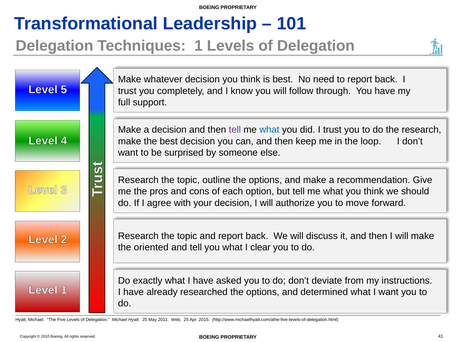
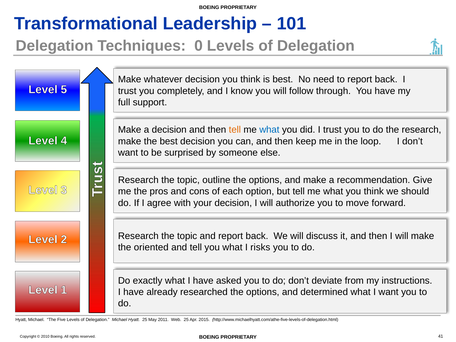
Techniques 1: 1 -> 0 (199, 46)
tell colour: purple -> orange (235, 130)
clear: clear -> risks (260, 247)
